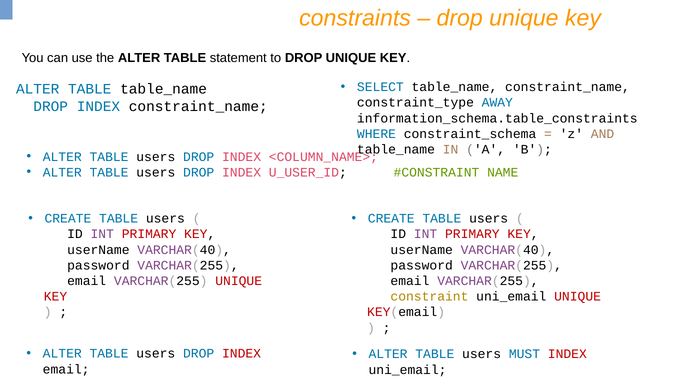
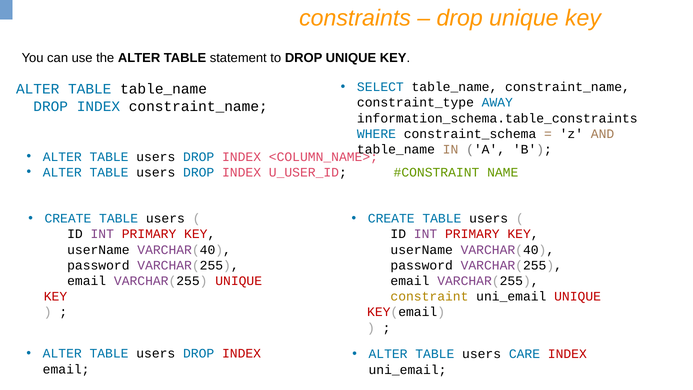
MUST: MUST -> CARE (524, 354)
